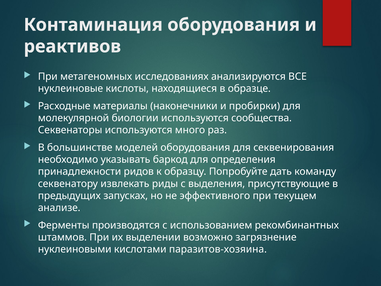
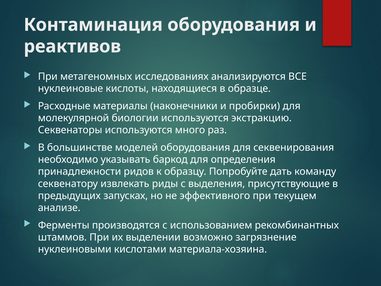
сообщества: сообщества -> экстракцию (261, 118)
паразитов-хозяина: паразитов-хозяина -> материала-хозяина (218, 249)
